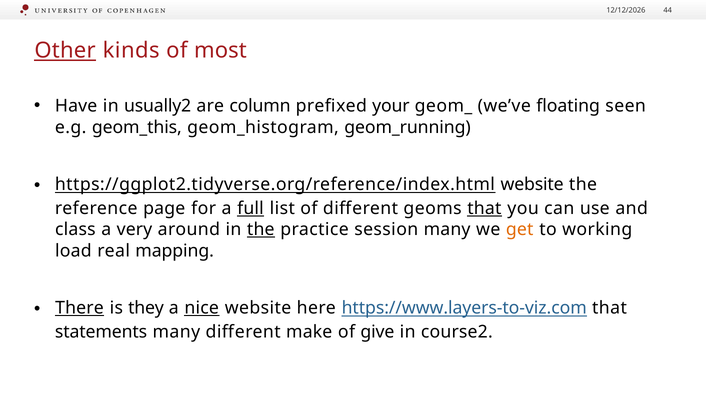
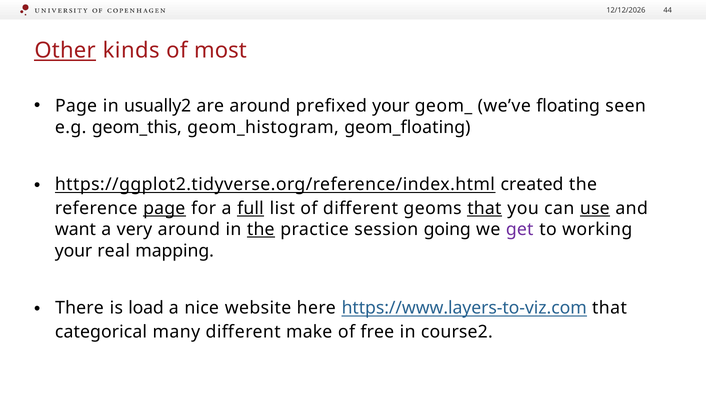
Have: Have -> Page (76, 106)
are column: column -> around (260, 106)
geom_running: geom_running -> geom_floating (407, 127)
https://ggplot2.tidyverse.org/reference/index.html website: website -> created (532, 184)
page underline: none -> present (164, 208)
use underline: none -> present (595, 208)
class: class -> want (75, 230)
session many: many -> going (447, 230)
get colour: orange -> purple (520, 230)
load: load -> your (74, 251)
There underline: present -> none (79, 308)
they: they -> load (146, 308)
nice underline: present -> none (202, 308)
statements: statements -> categorical (101, 332)
give: give -> free (377, 332)
